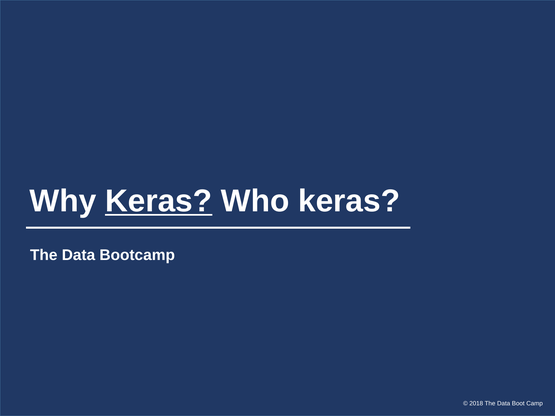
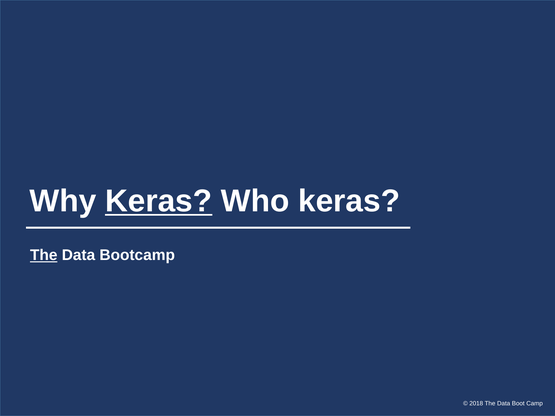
The underline: none -> present (44, 255)
